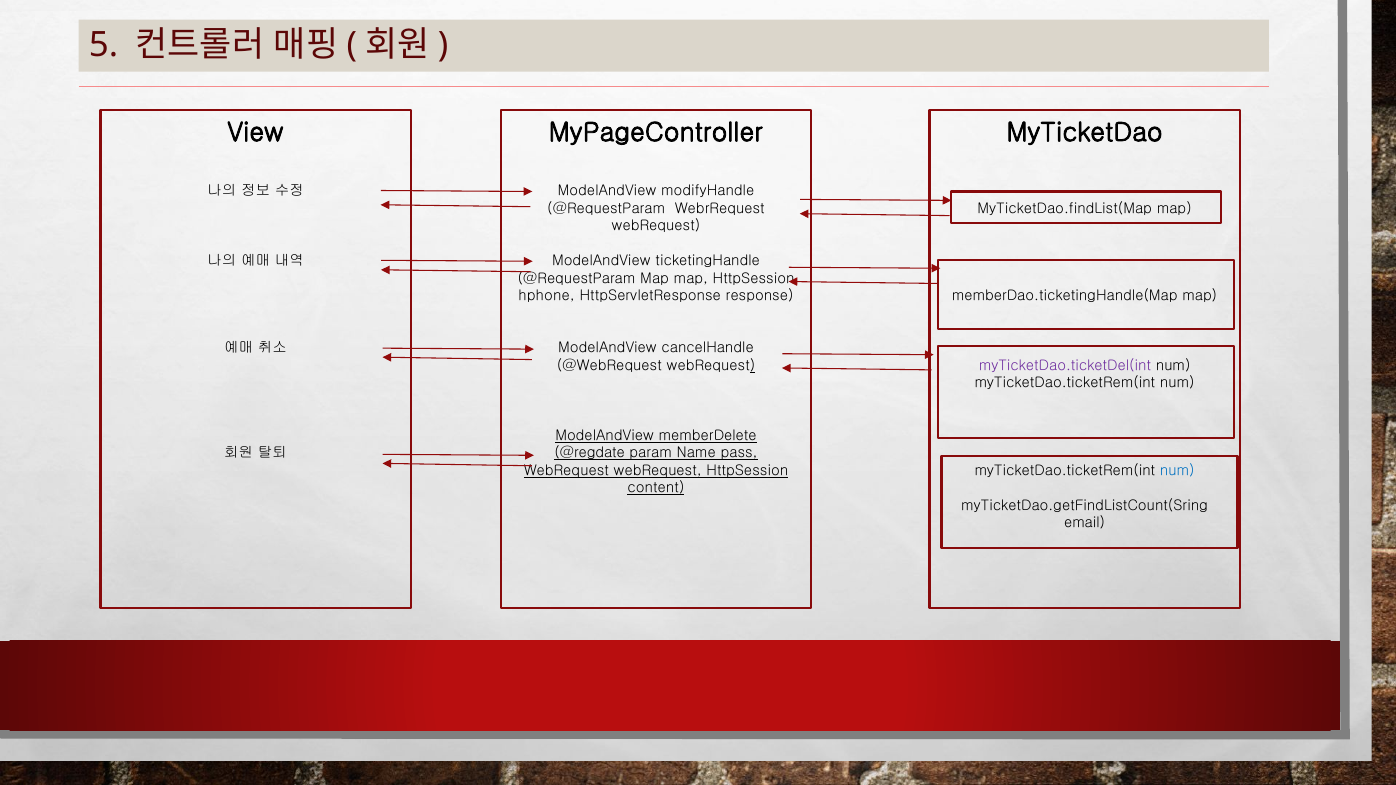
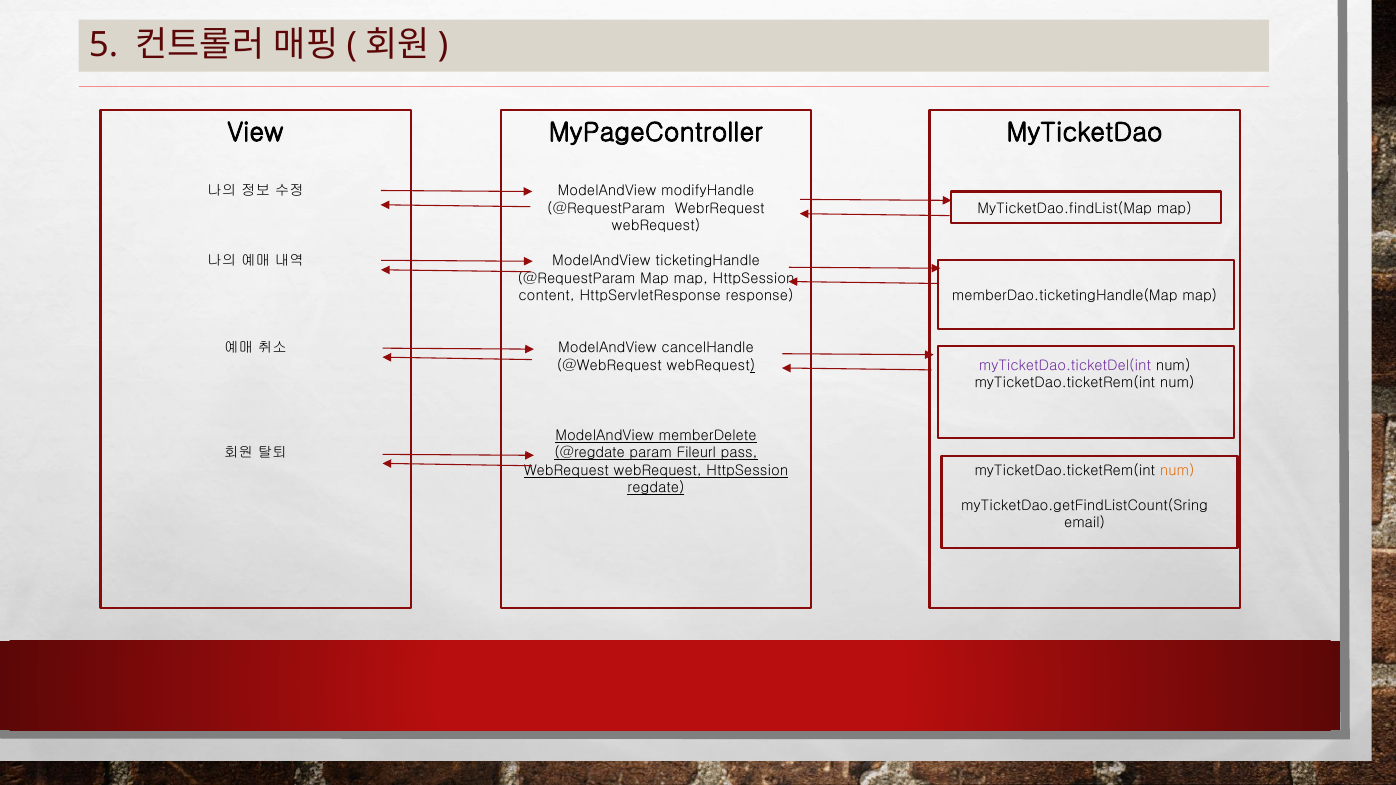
hphone: hphone -> content (547, 296)
Name: Name -> Fileurl (696, 453)
num colour: blue -> orange (1177, 471)
content: content -> regdate (656, 488)
